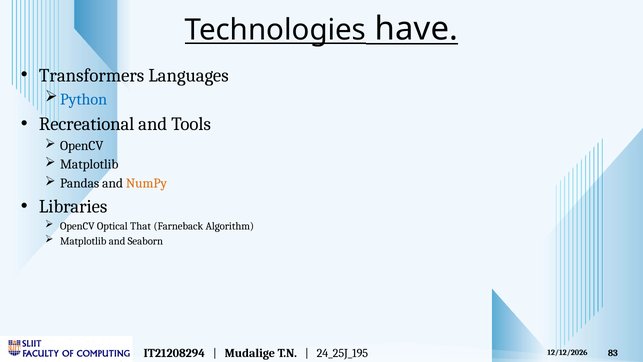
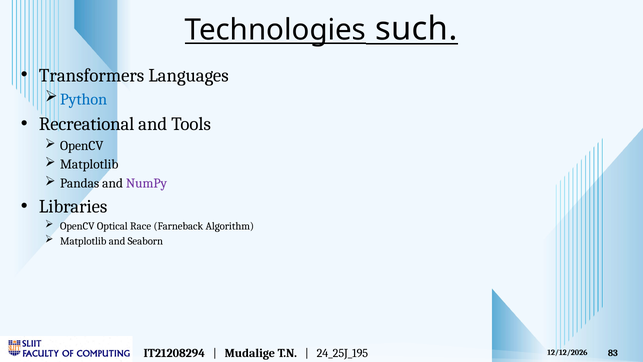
have: have -> such (416, 29)
NumPy colour: orange -> purple (146, 183)
That: That -> Race (141, 226)
